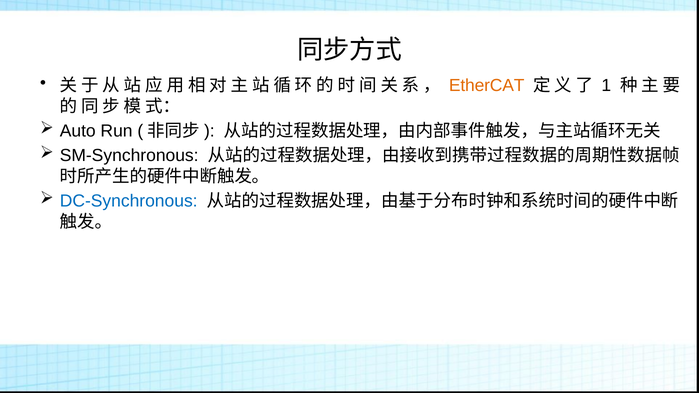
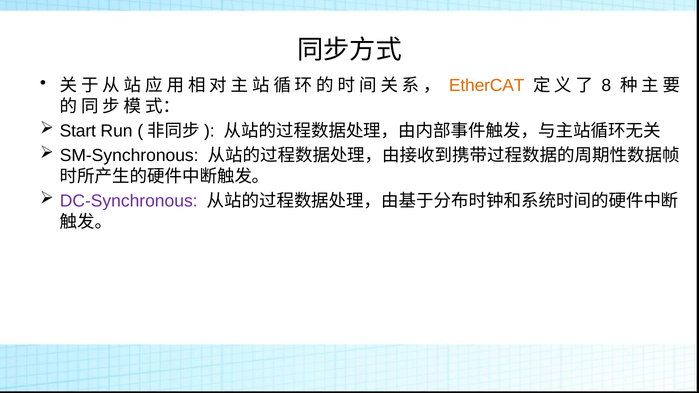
1: 1 -> 8 (606, 86)
Auto: Auto -> Start (78, 131)
DC-Synchronous colour: blue -> purple (129, 201)
